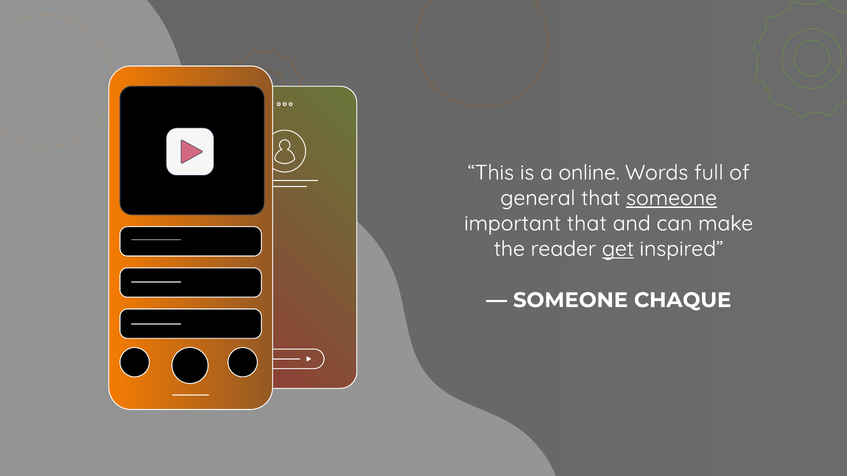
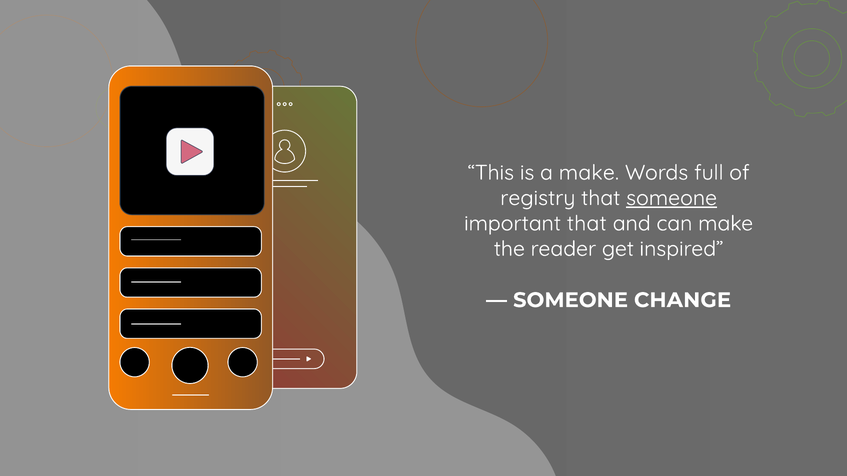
a online: online -> make (589, 173)
general: general -> registry (538, 198)
get underline: present -> none (618, 249)
CHAQUE: CHAQUE -> CHANGE (683, 300)
